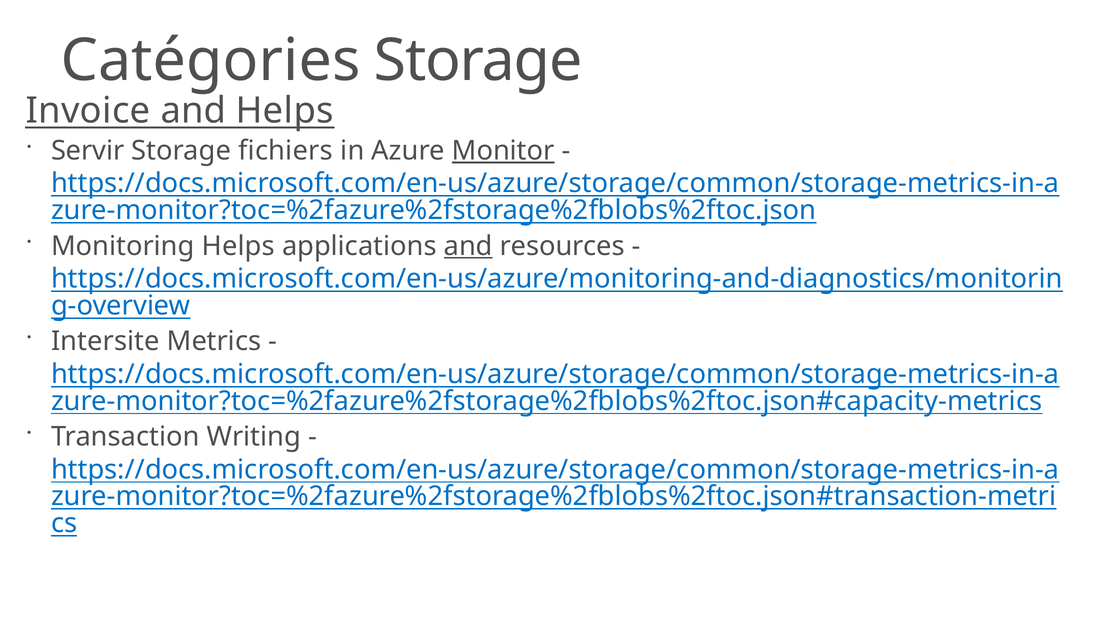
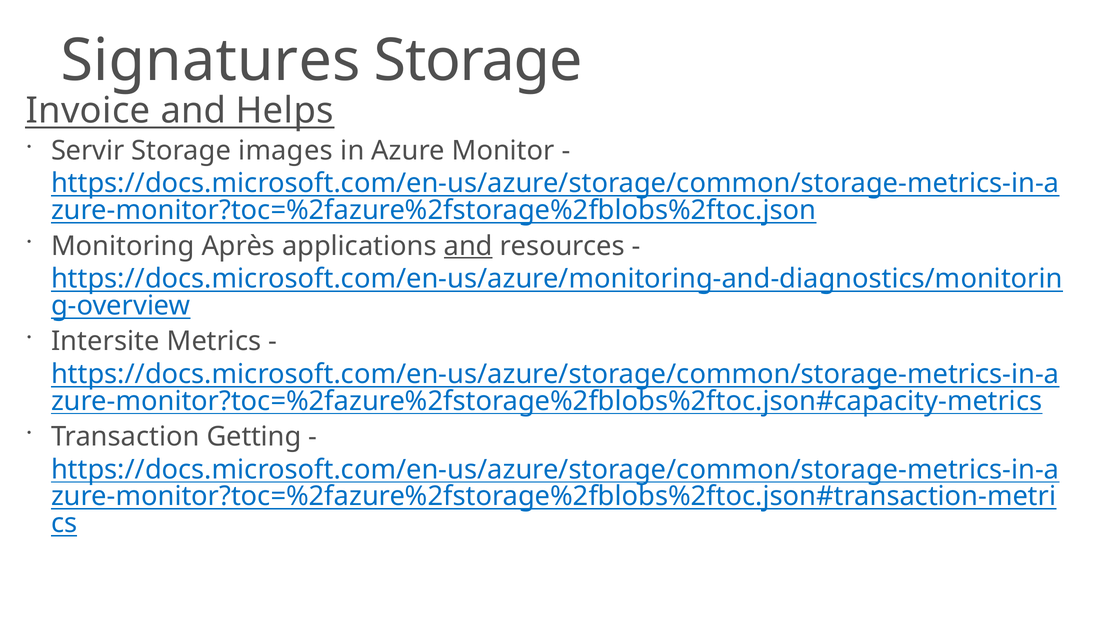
Catégories: Catégories -> Signatures (211, 61)
fichiers: fichiers -> images (286, 151)
Monitor underline: present -> none (503, 151)
Monitoring Helps: Helps -> Après (238, 246)
Writing: Writing -> Getting (254, 437)
